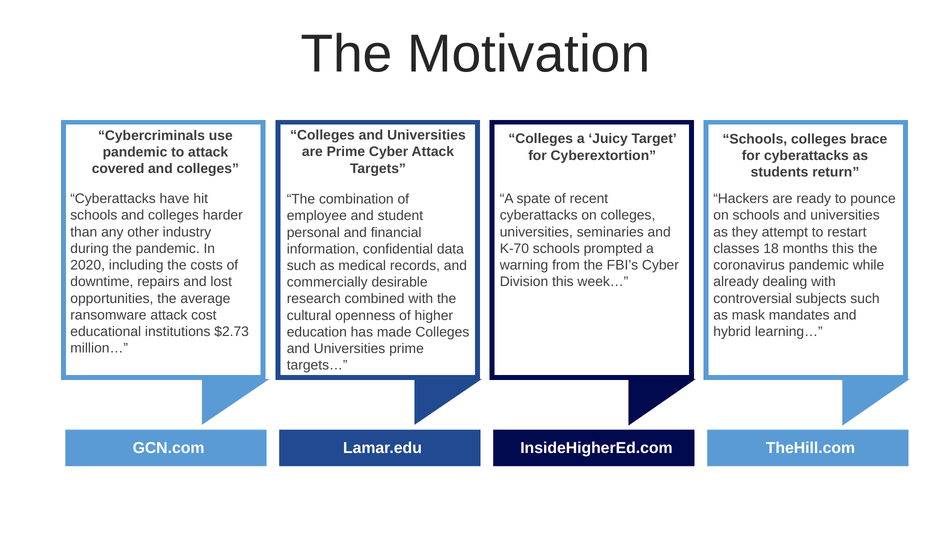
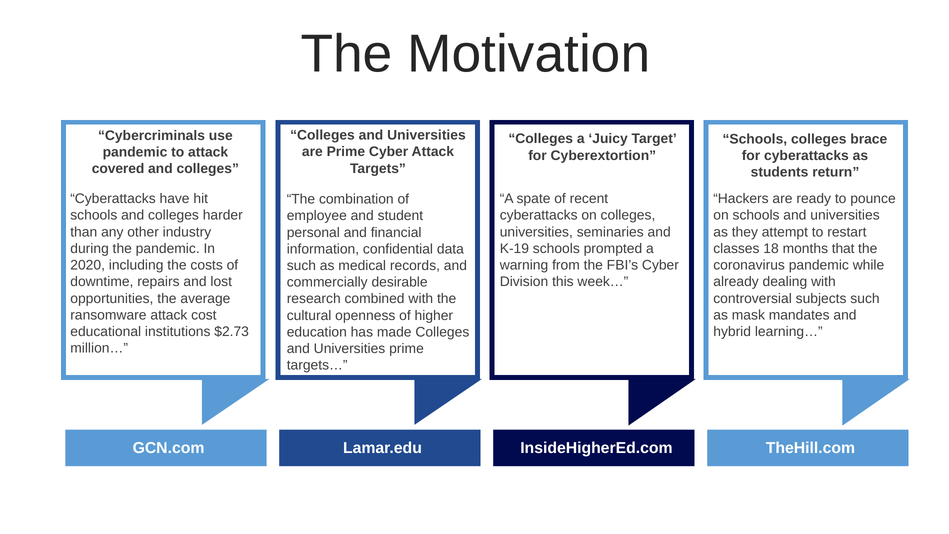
K-70: K-70 -> K-19 (514, 248)
months this: this -> that (843, 249)
